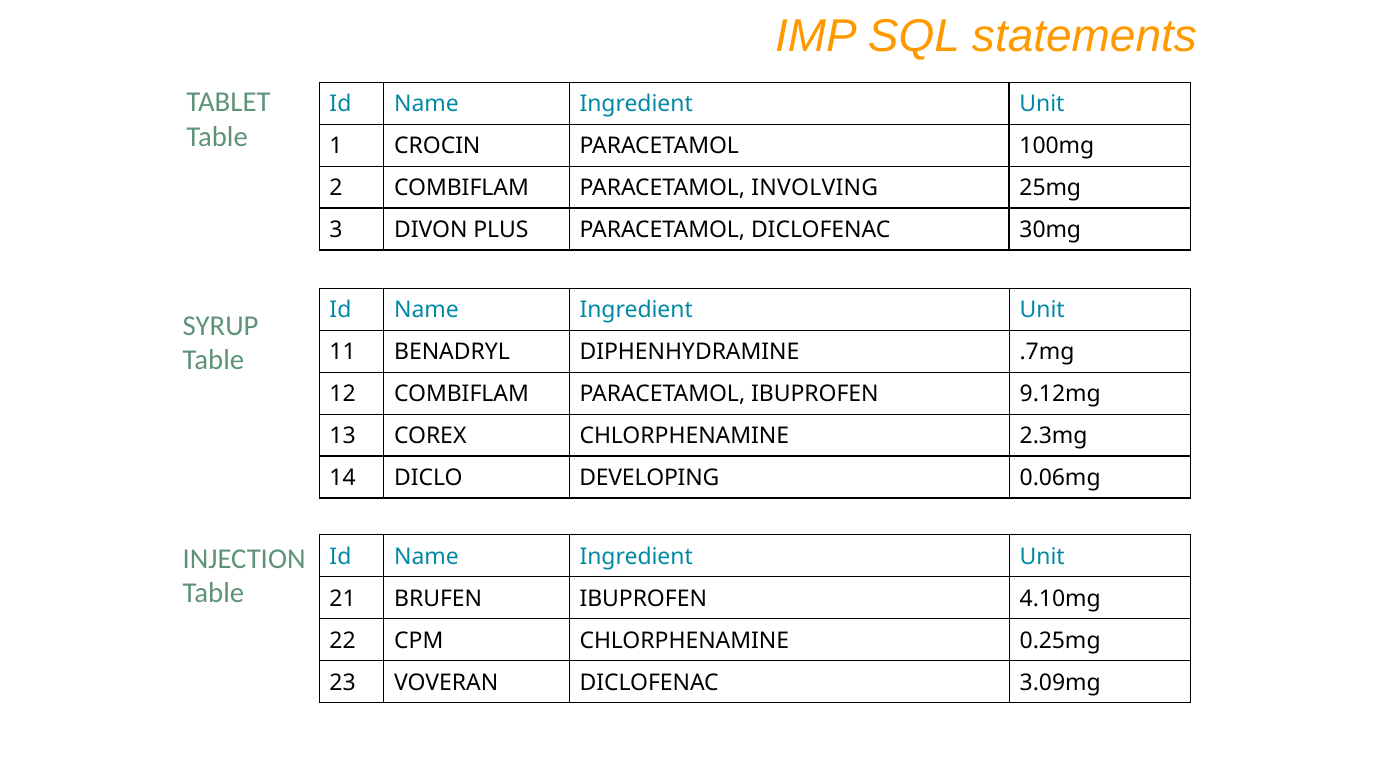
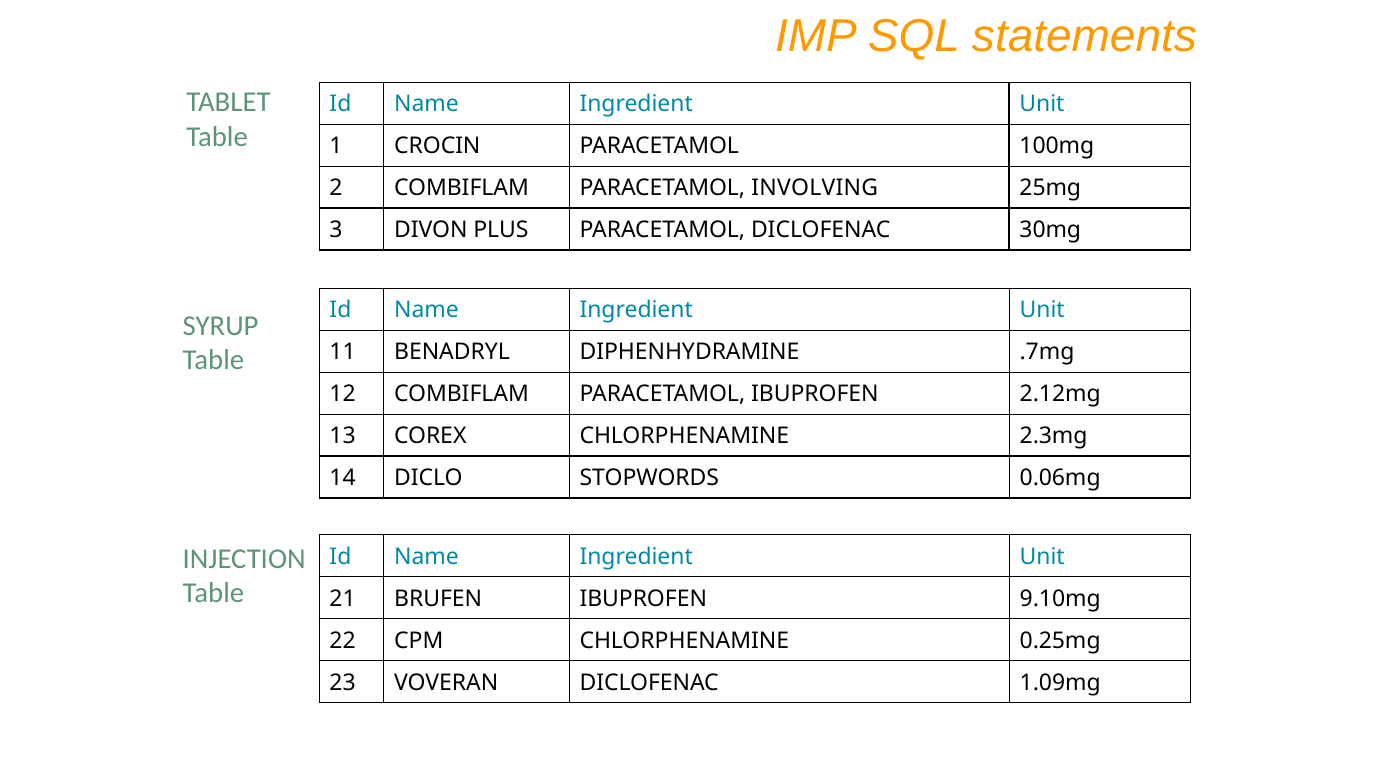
9.12mg: 9.12mg -> 2.12mg (1060, 394)
DEVELOPING: DEVELOPING -> STOPWORDS (649, 478)
4.10mg: 4.10mg -> 9.10mg (1060, 599)
3.09mg: 3.09mg -> 1.09mg (1060, 683)
